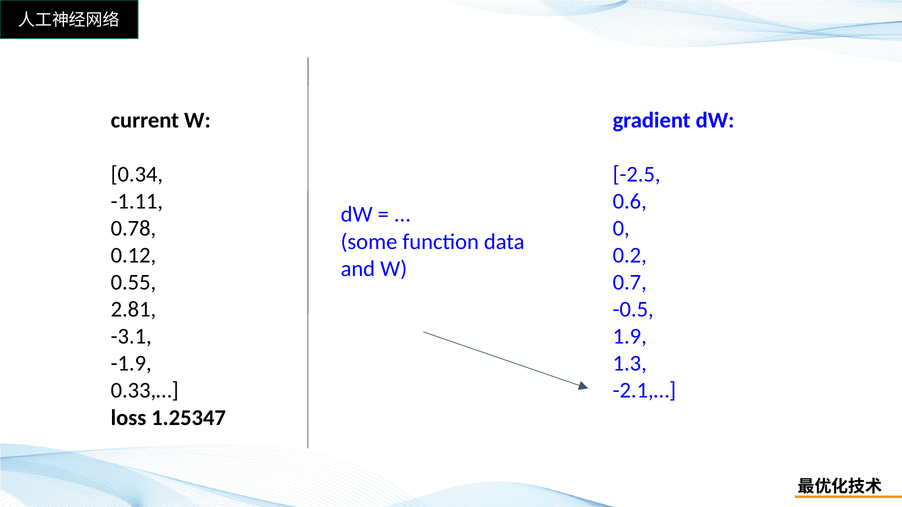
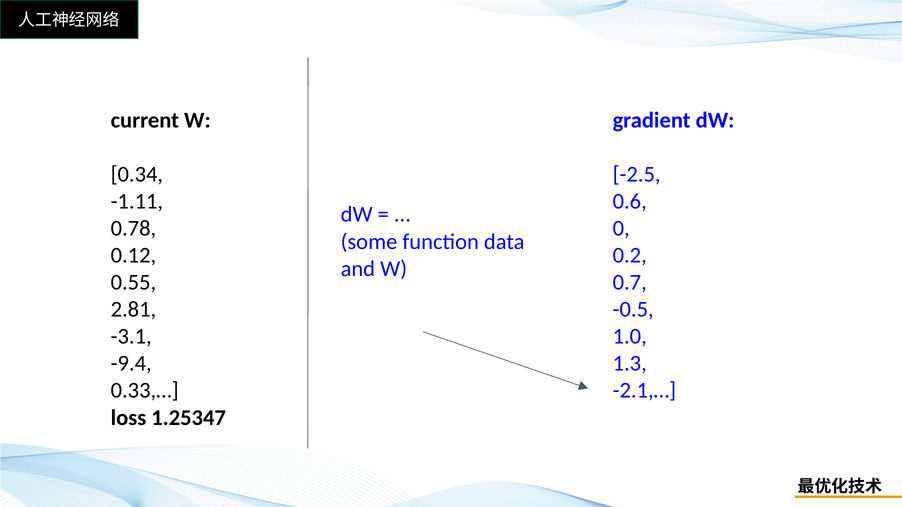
1.9: 1.9 -> 1.0 (630, 337)
-1.9: -1.9 -> -9.4 (131, 364)
